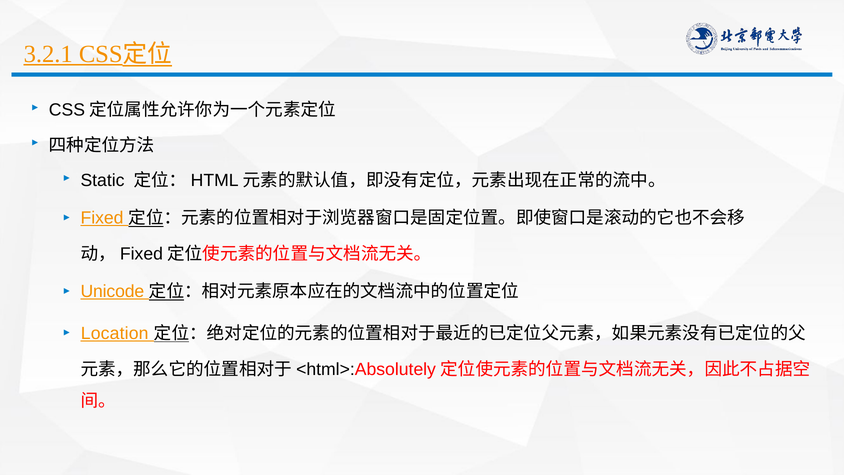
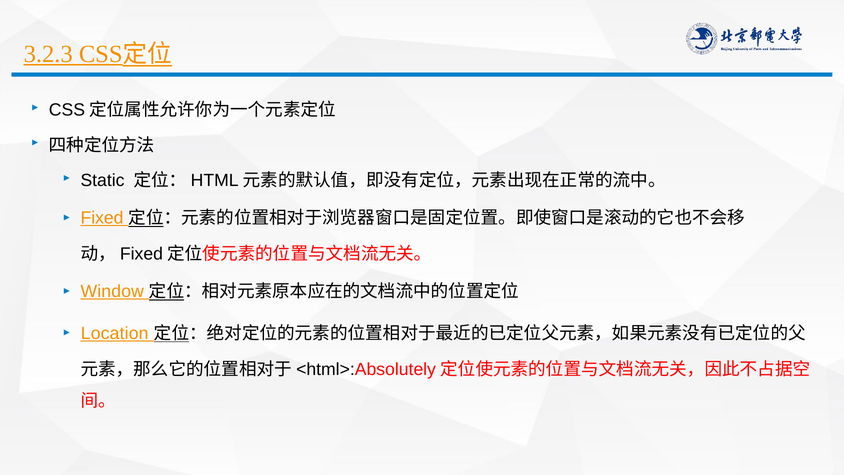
3.2.1: 3.2.1 -> 3.2.3 (48, 54)
Unicode: Unicode -> Window (112, 291)
